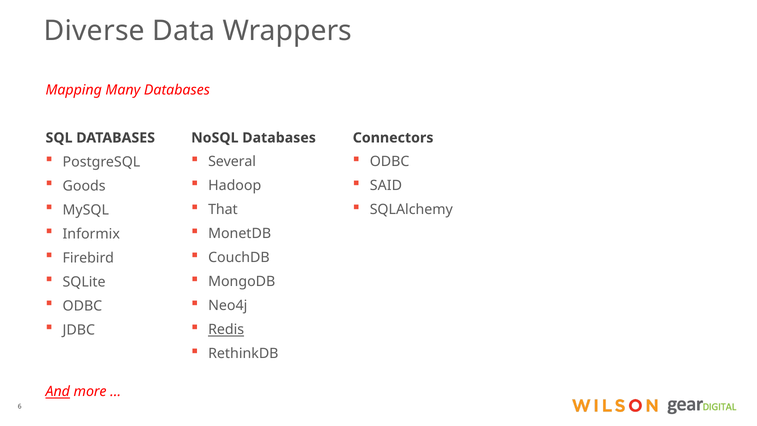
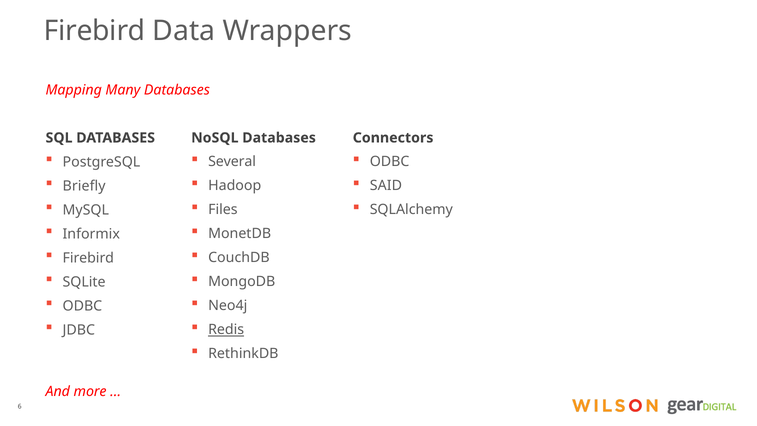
Diverse: Diverse -> Firebird (95, 31)
Goods: Goods -> Briefly (84, 186)
That: That -> Files (223, 210)
And underline: present -> none (58, 392)
